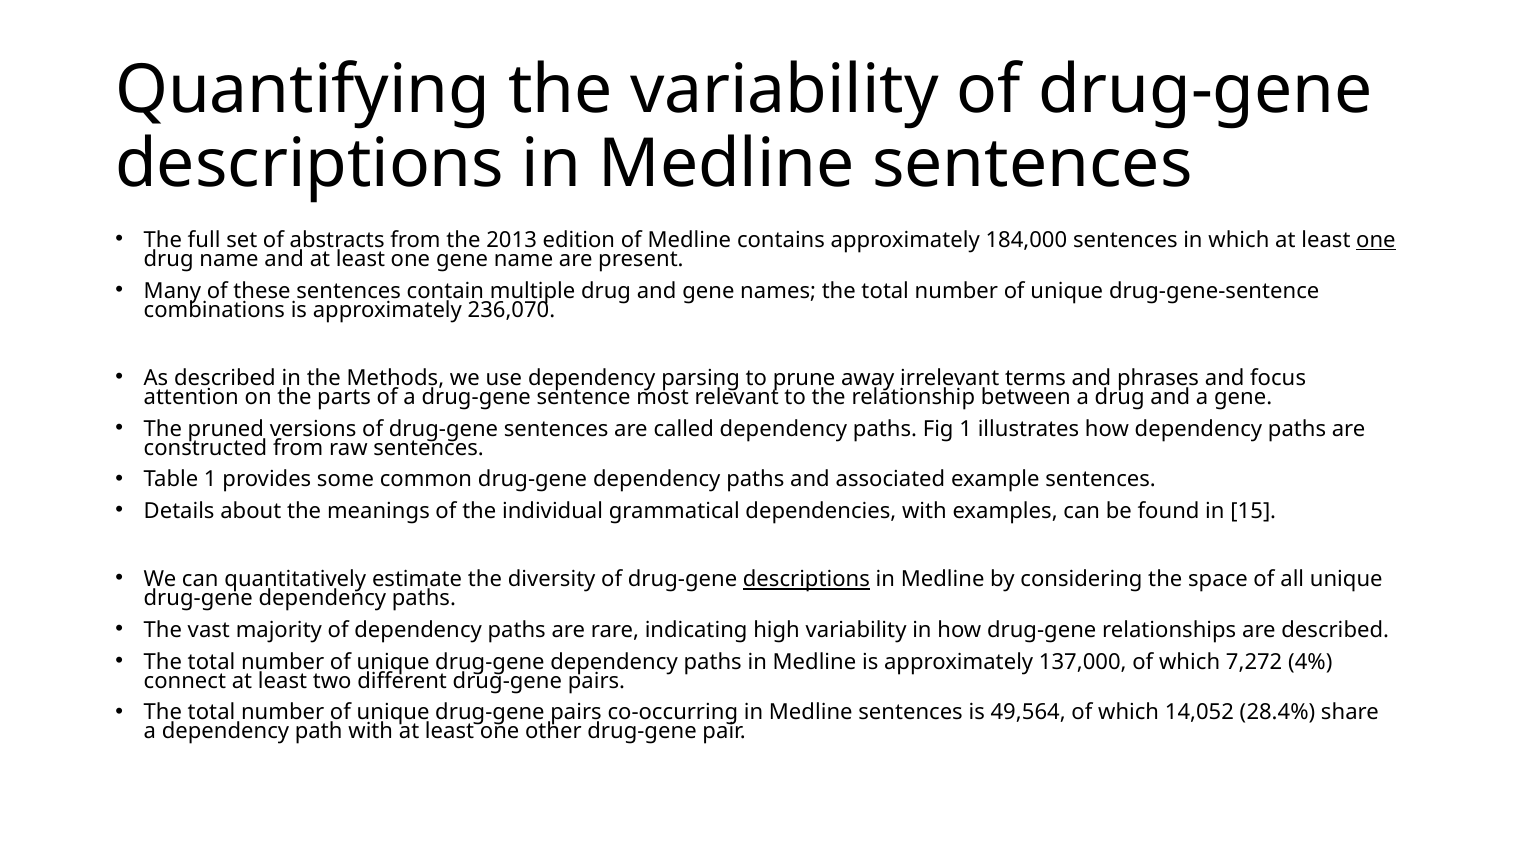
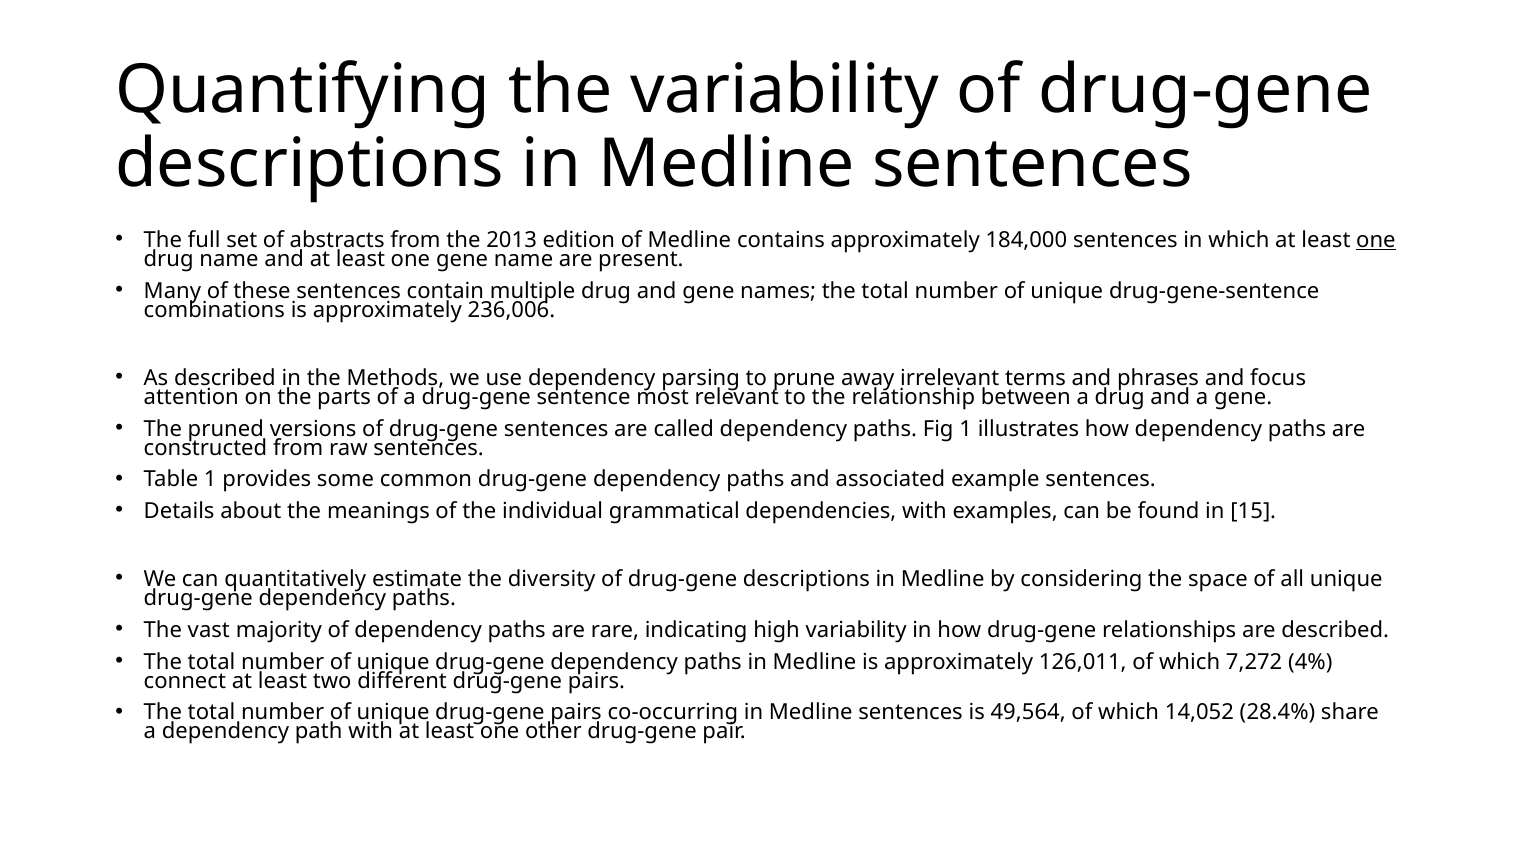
236,070: 236,070 -> 236,006 (511, 310)
descriptions underline: present -> none (806, 579)
137,000: 137,000 -> 126,011 (1083, 662)
